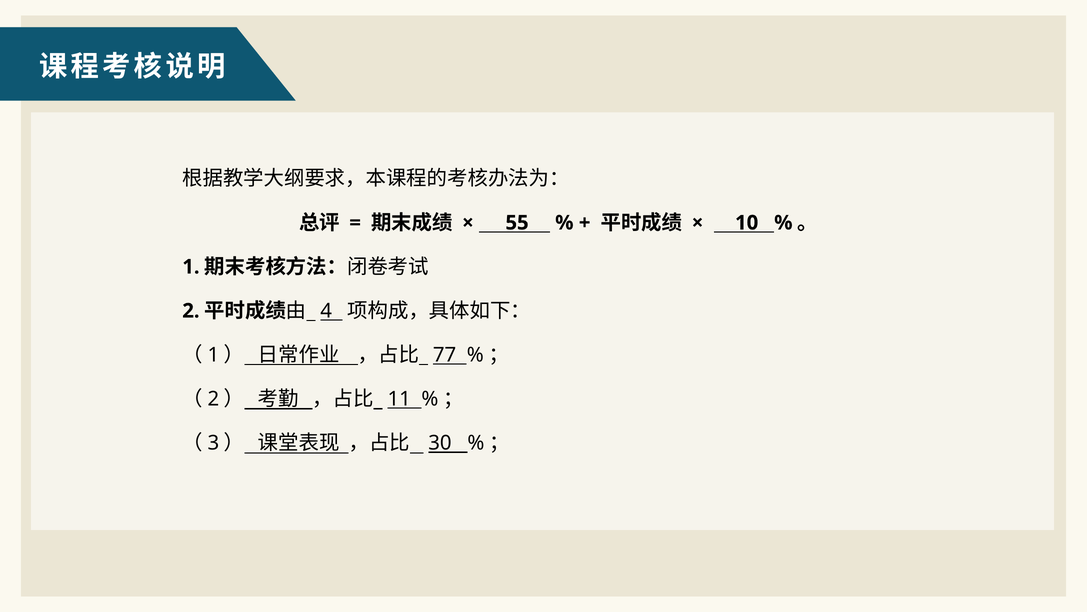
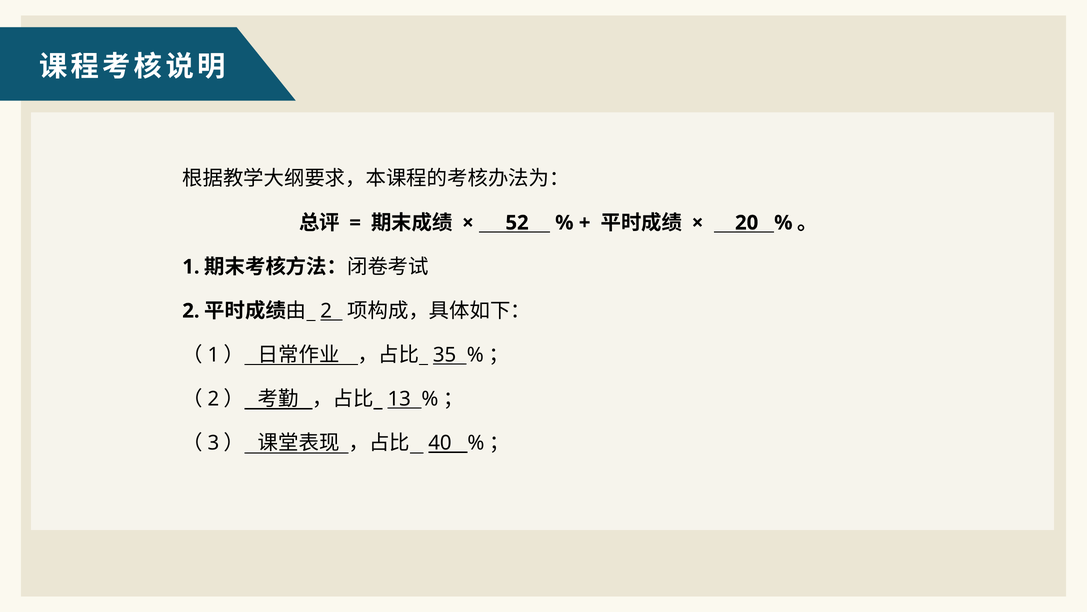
55: 55 -> 52 (517, 223)
10: 10 -> 20 (747, 223)
4: 4 -> 2 (326, 311)
77: 77 -> 35 (445, 355)
11: 11 -> 13 (399, 399)
30: 30 -> 40 (440, 443)
